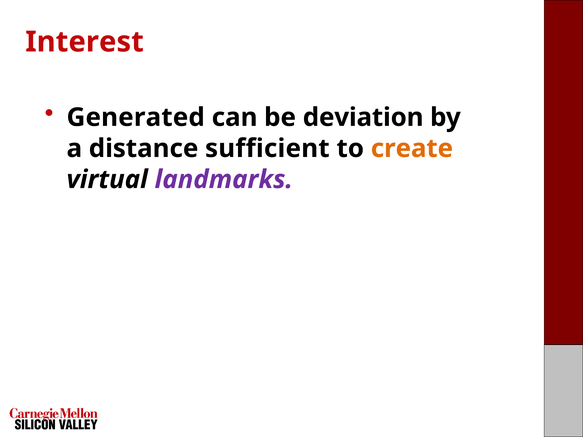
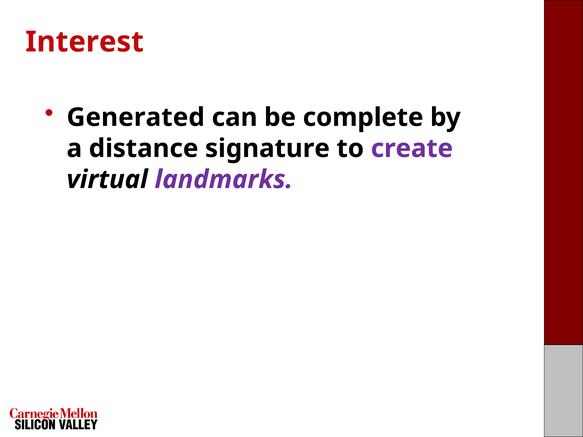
deviation: deviation -> complete (363, 117)
sufficient: sufficient -> signature (267, 149)
create colour: orange -> purple (412, 149)
